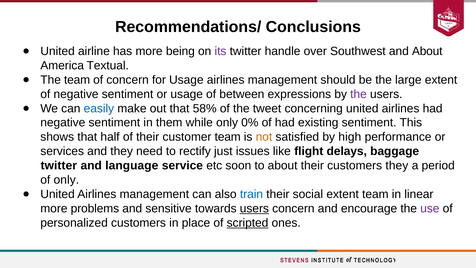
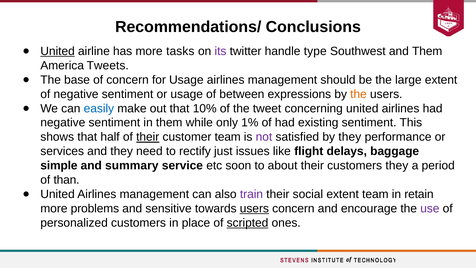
United underline: none -> present (58, 51)
being: being -> tasks (180, 51)
over: over -> type (315, 51)
and About: About -> Them (427, 51)
Textual: Textual -> Tweets (108, 66)
The team: team -> base (77, 80)
the colour: purple -> orange (358, 94)
58%: 58% -> 10% (205, 108)
0%: 0% -> 1% (250, 123)
their underline: none -> present (148, 137)
not colour: orange -> purple (264, 137)
by high: high -> they (350, 137)
twitter: twitter -> simple (59, 165)
language: language -> summary (132, 165)
of only: only -> than (67, 180)
train colour: blue -> purple (251, 194)
linear: linear -> retain (419, 194)
